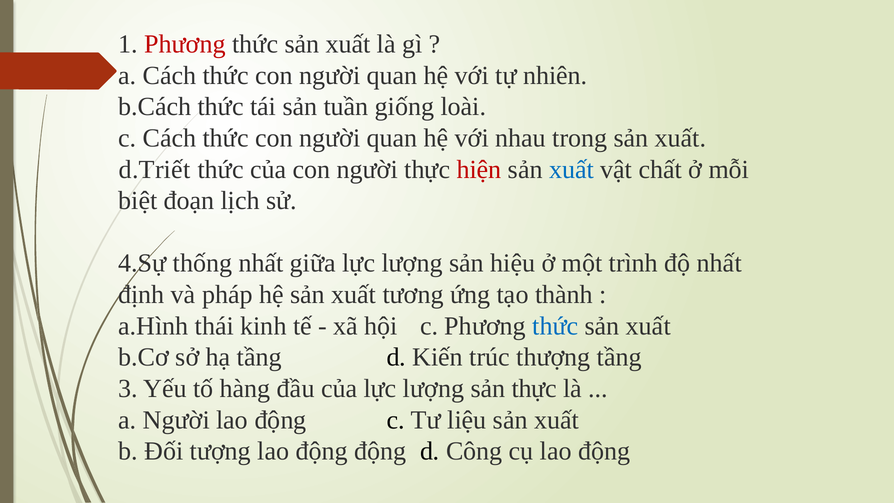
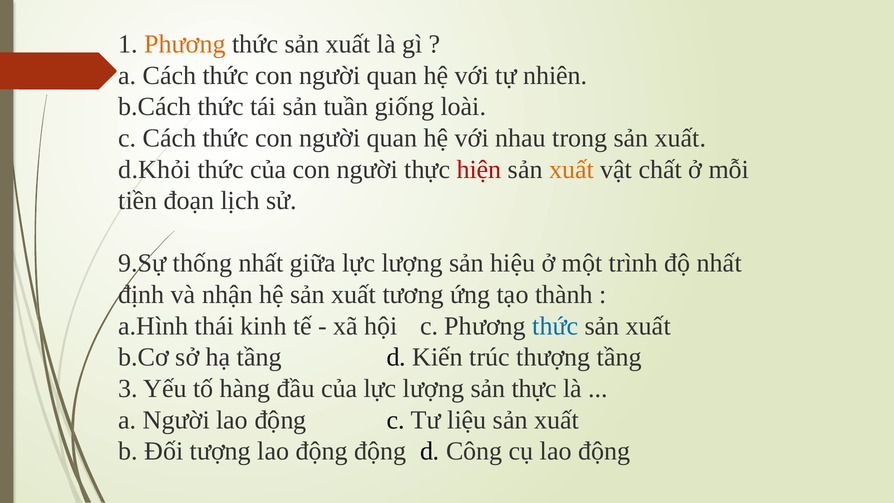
Phương colour: red -> orange (185, 44)
d.Triết: d.Triết -> d.Khỏi (155, 169)
xuất colour: blue -> orange (572, 169)
biệt: biệt -> tiền (138, 201)
4.Sự: 4.Sự -> 9.Sự (142, 263)
pháp: pháp -> nhận (227, 295)
